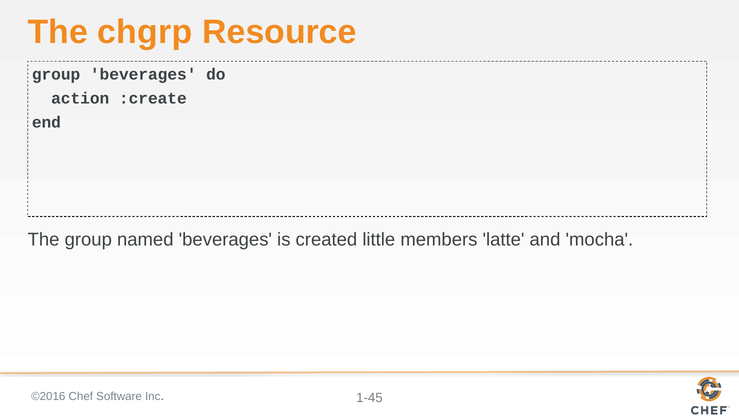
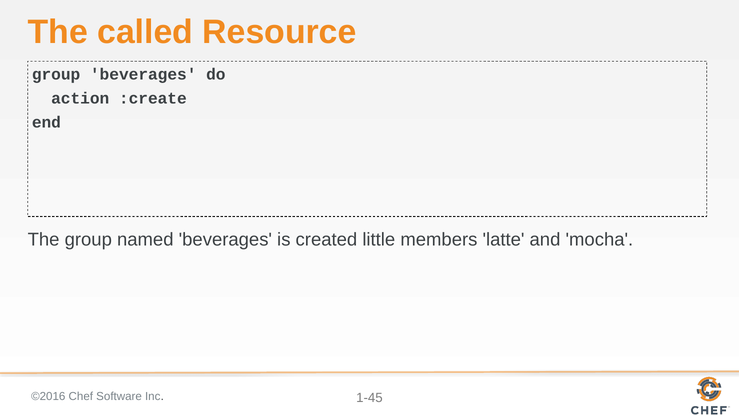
chgrp: chgrp -> called (145, 32)
